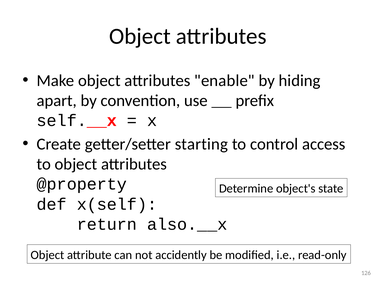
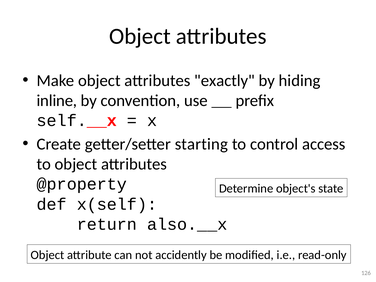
enable: enable -> exactly (225, 81)
apart: apart -> inline (57, 101)
